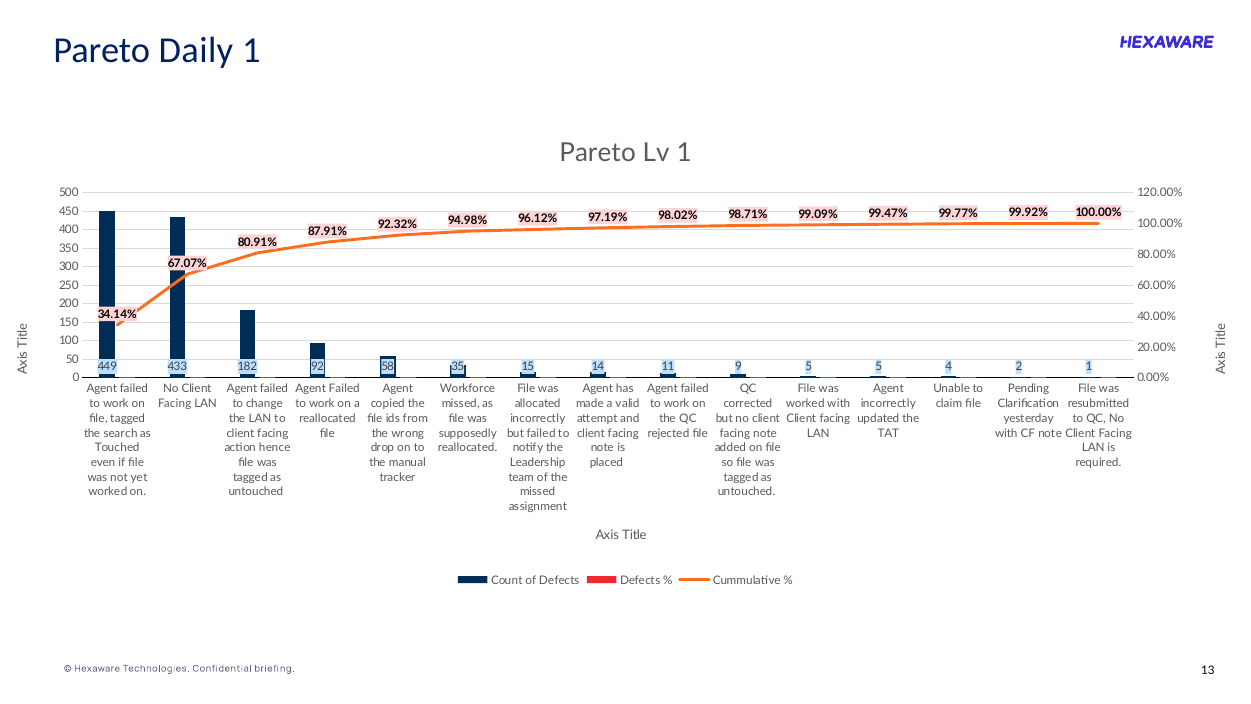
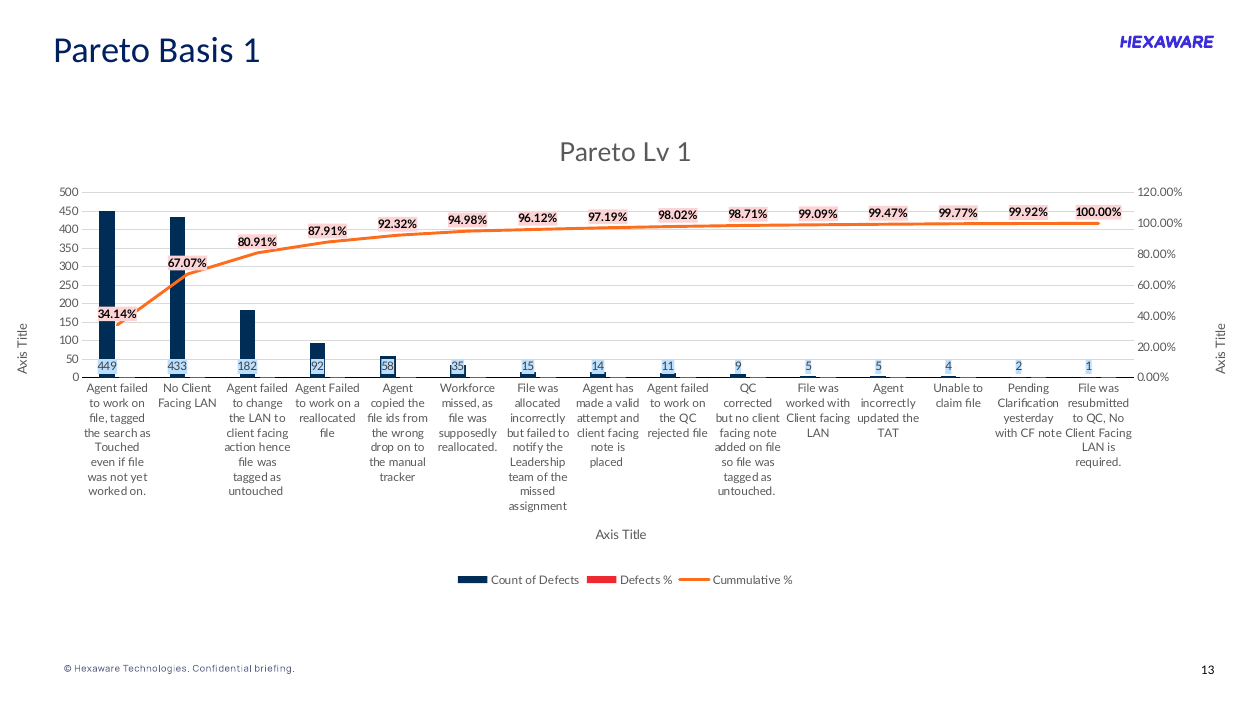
Daily: Daily -> Basis (196, 50)
